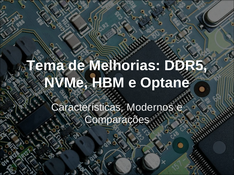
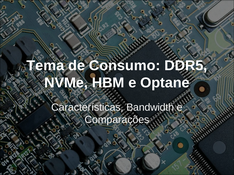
Melhorias: Melhorias -> Consumo (125, 66)
Modernos: Modernos -> Bandwidth (150, 108)
